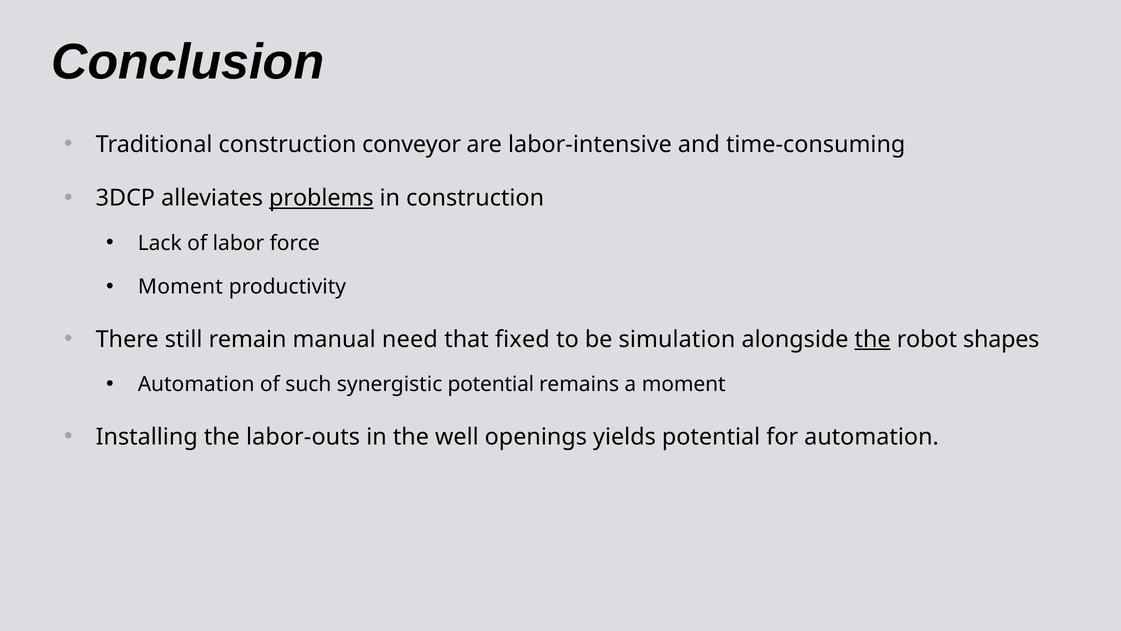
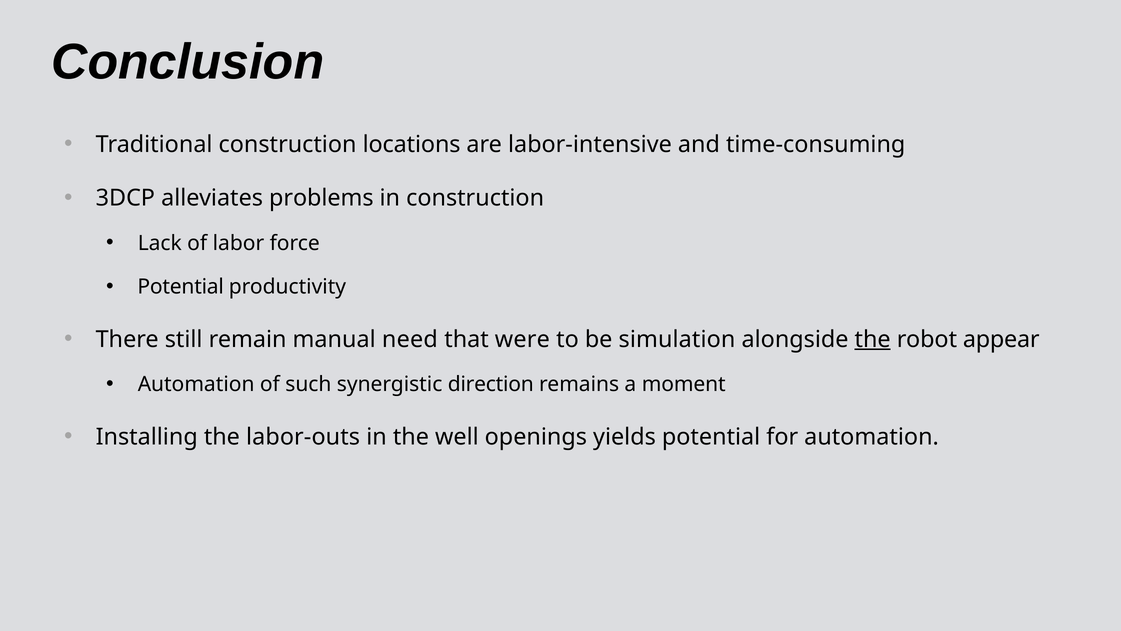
conveyor: conveyor -> locations (412, 144)
problems underline: present -> none (321, 198)
Moment: Moment -> Potential (181, 287)
fixed: fixed -> were (522, 339)
shapes: shapes -> appear (1001, 339)
synergistic potential: potential -> direction (491, 384)
